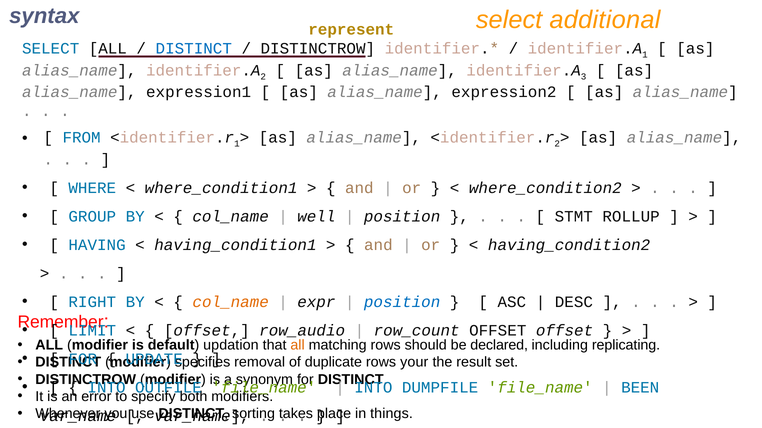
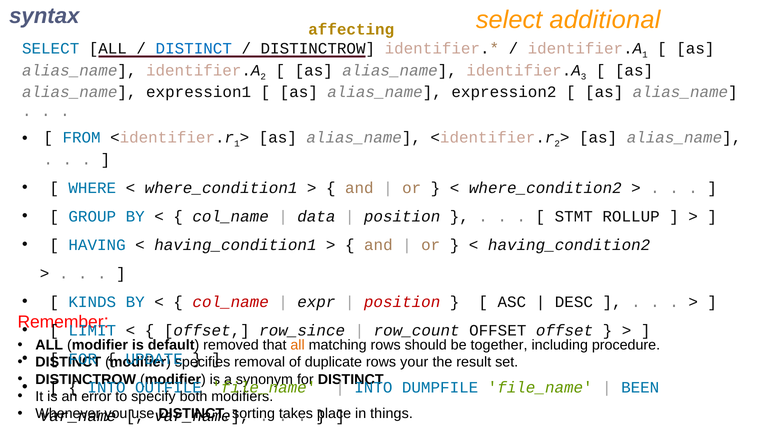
represent: represent -> affecting (351, 30)
well: well -> data (316, 217)
RIGHT: RIGHT -> KINDS (92, 302)
col_name colour: orange -> red (231, 302)
position colour: blue -> red (402, 302)
row_audio: row_audio -> row_since (302, 331)
updation: updation -> removed (231, 346)
declared: declared -> together (499, 346)
replicating: replicating -> procedure (626, 346)
